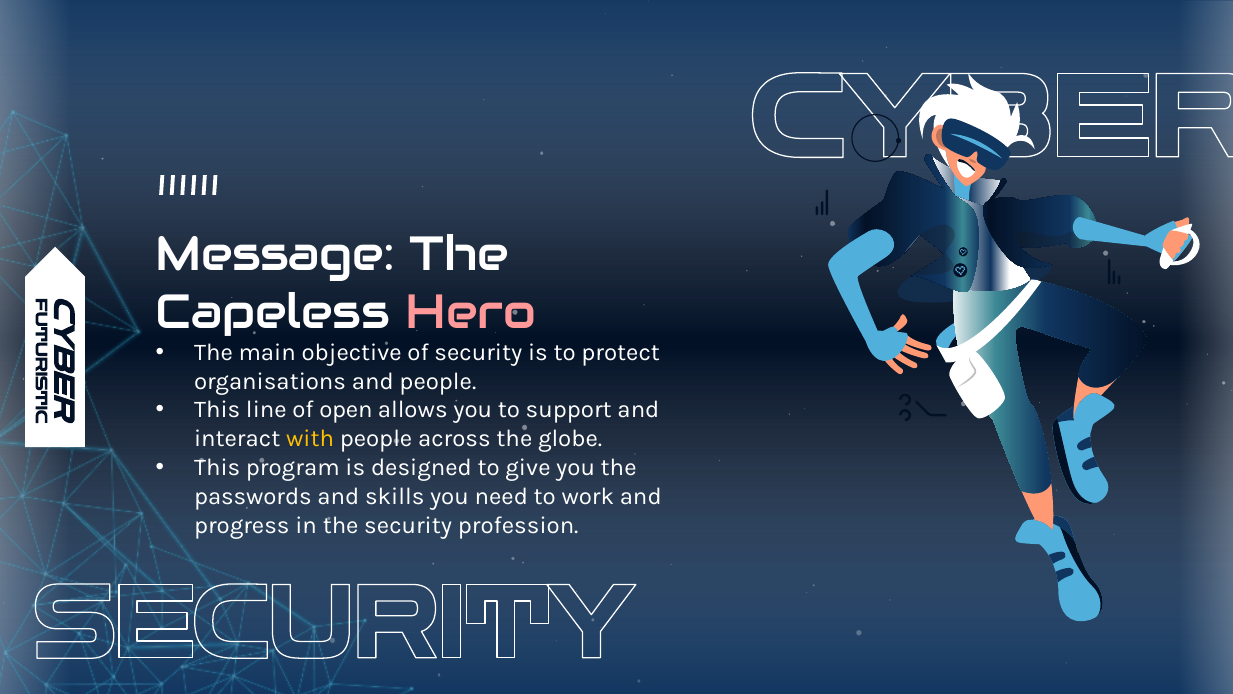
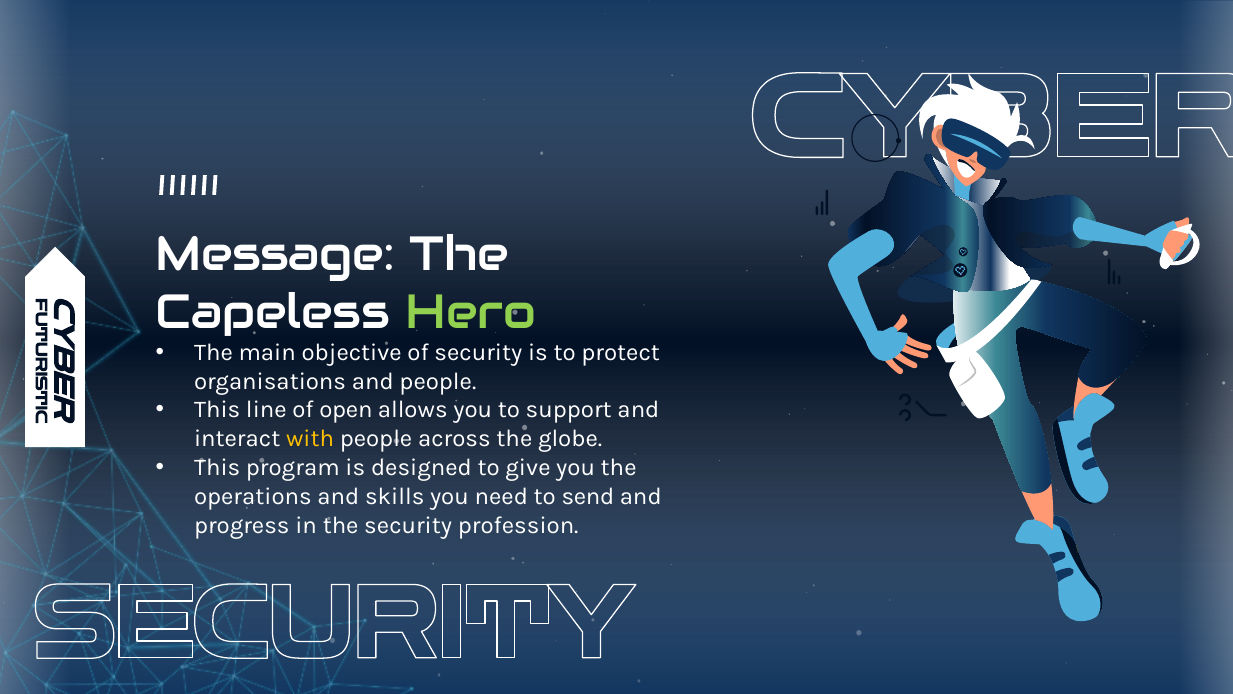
Hero colour: pink -> light green (471, 312)
passwords: passwords -> operations (253, 496)
work: work -> send (588, 496)
